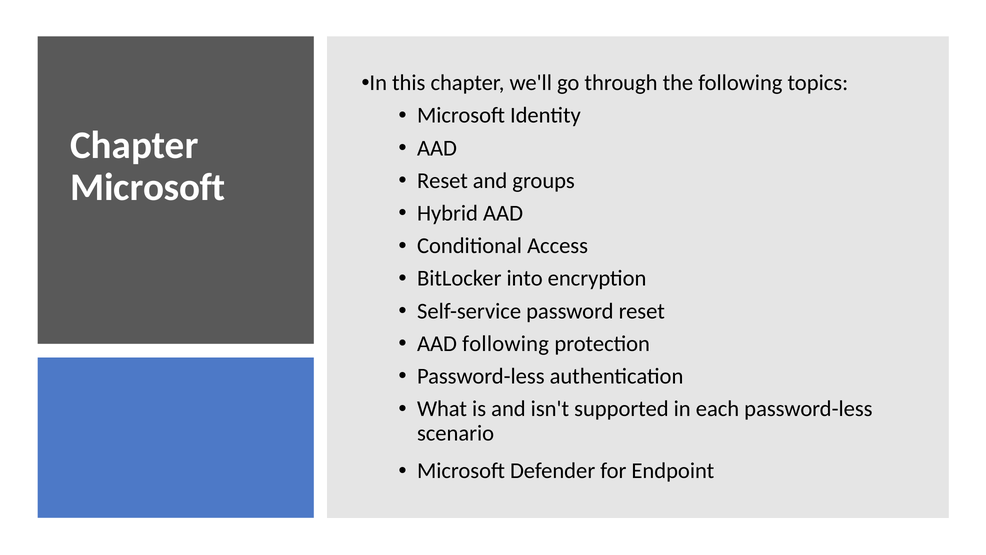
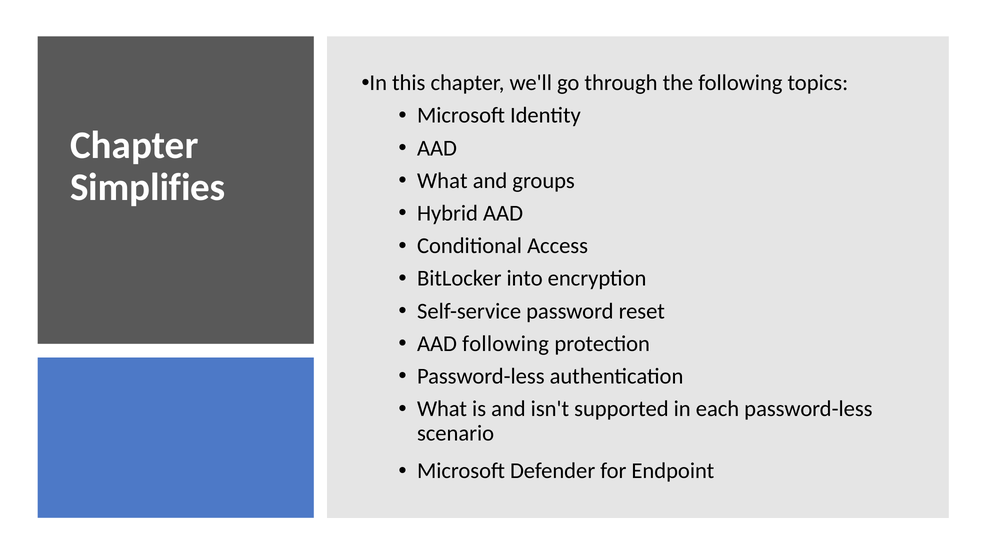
Reset: Reset -> What (442, 181)
Microsoft: Microsoft -> Simplifies (148, 187)
